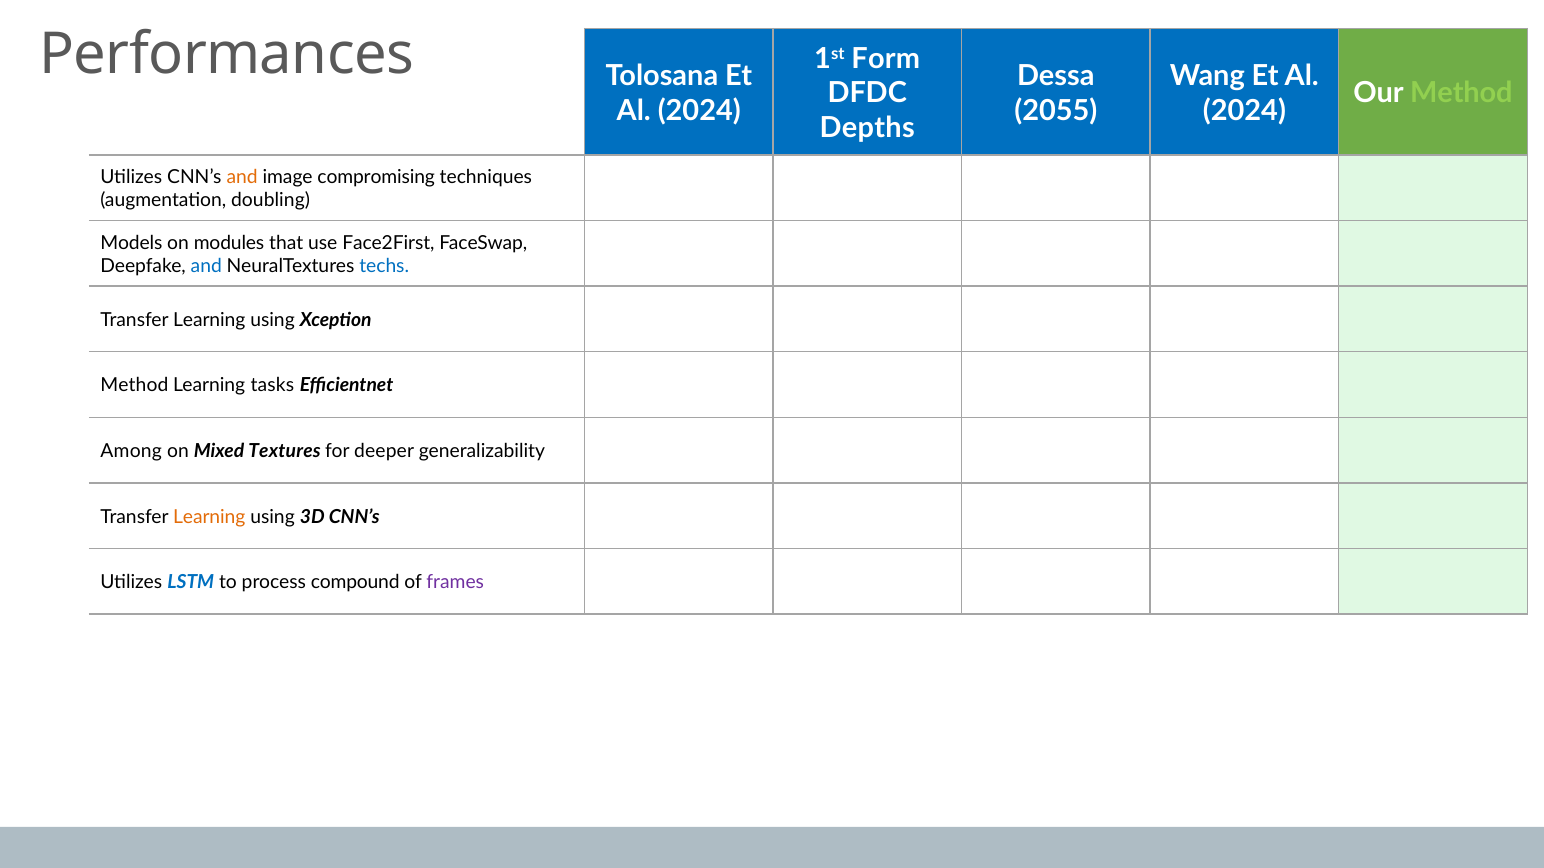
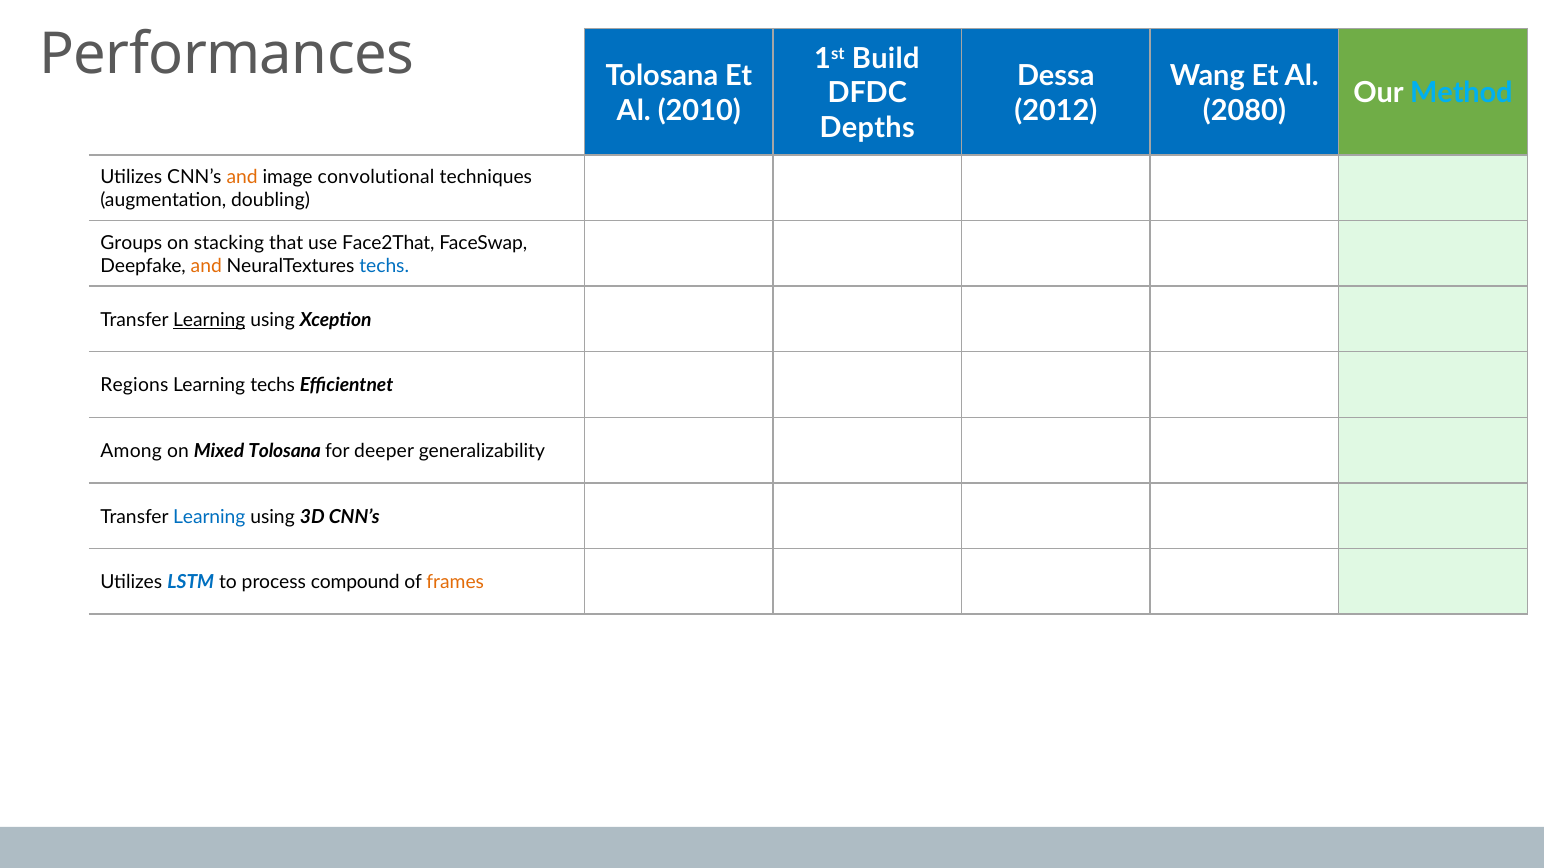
Form: Form -> Build (886, 59)
Method colour: light green -> light blue (1461, 93)
2024: 2024 -> 2010 (699, 111)
2055: 2055 -> 2012 (1056, 111)
2024: 2024 -> 2080 (1244, 111)
compromising: compromising -> convolutional (376, 177)
Models: Models -> Groups (131, 243)
modules: modules -> stacking (229, 243)
Face2First: Face2First -> Face2That (388, 243)
and colour: blue -> orange (206, 266)
Learning underline: none -> present (209, 320)
Method: Method -> Regions (134, 386)
Learning tasks: tasks -> techs (273, 386)
Mixed Textures: Textures -> Tolosana (285, 451)
Learning colour: orange -> blue (209, 517)
frames colour: purple -> orange (455, 583)
